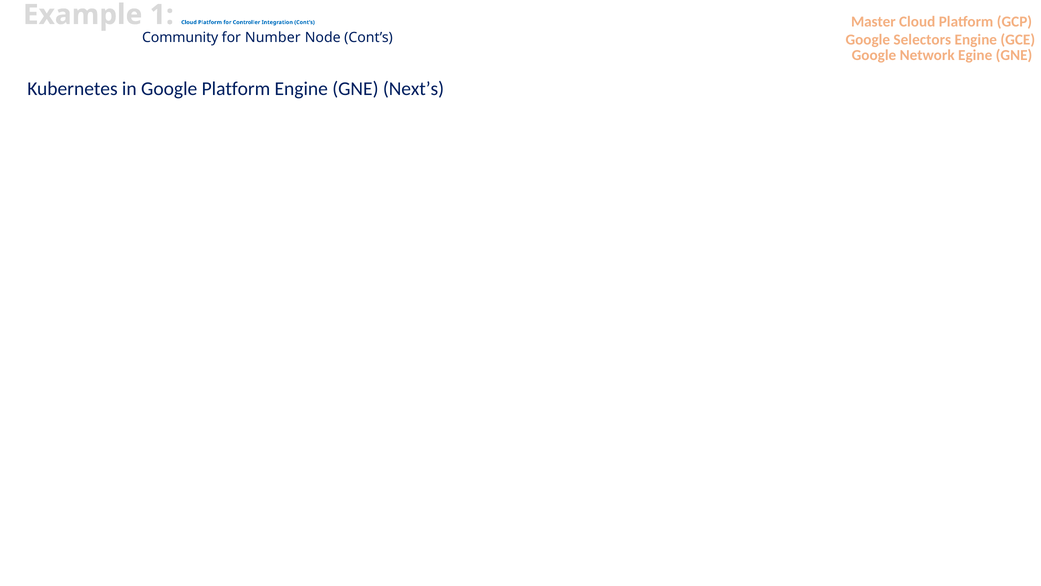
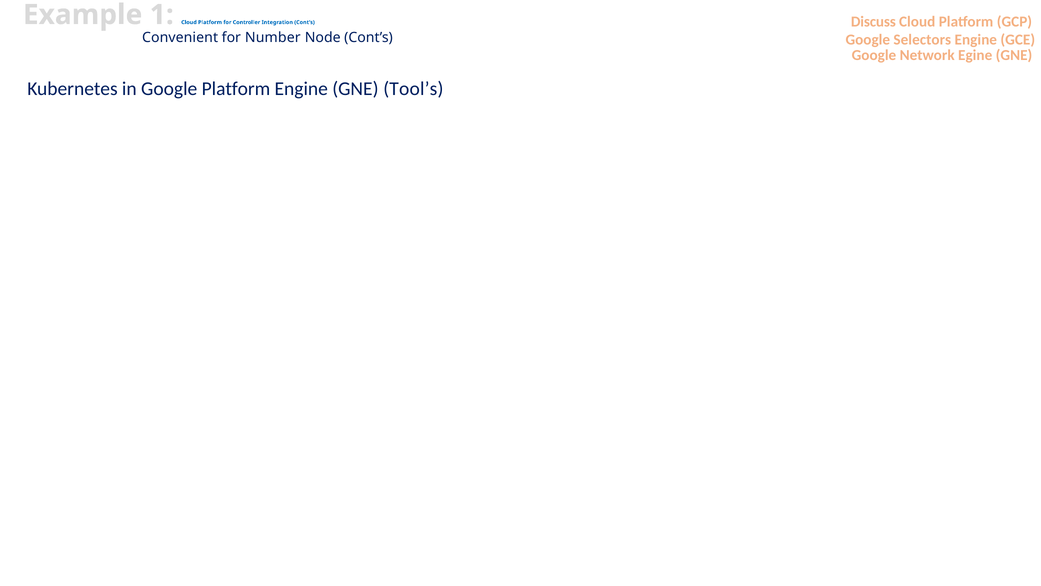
Master: Master -> Discuss (873, 22)
Community: Community -> Convenient (180, 38)
Next’s: Next’s -> Tool’s (413, 89)
